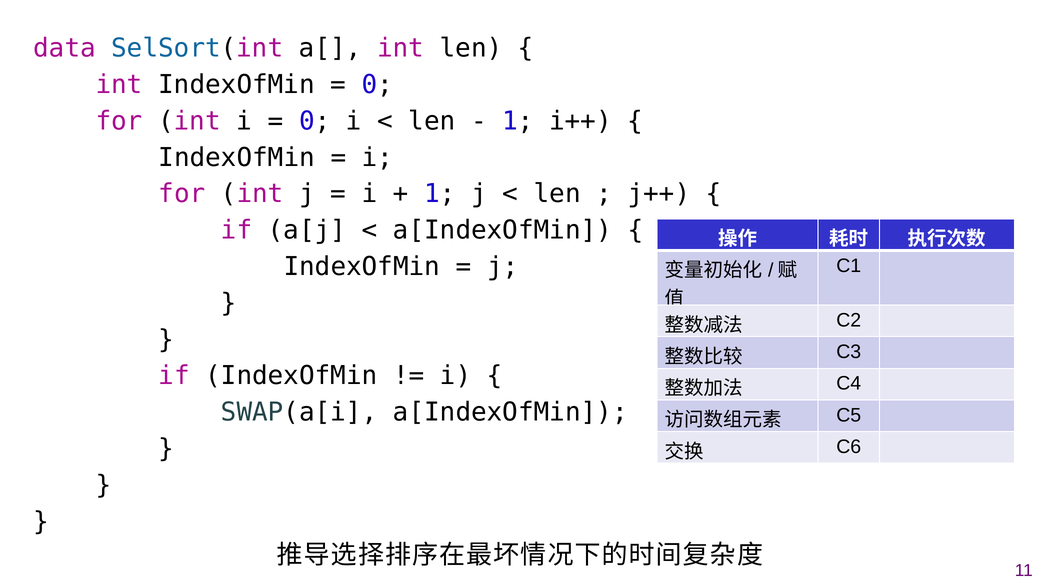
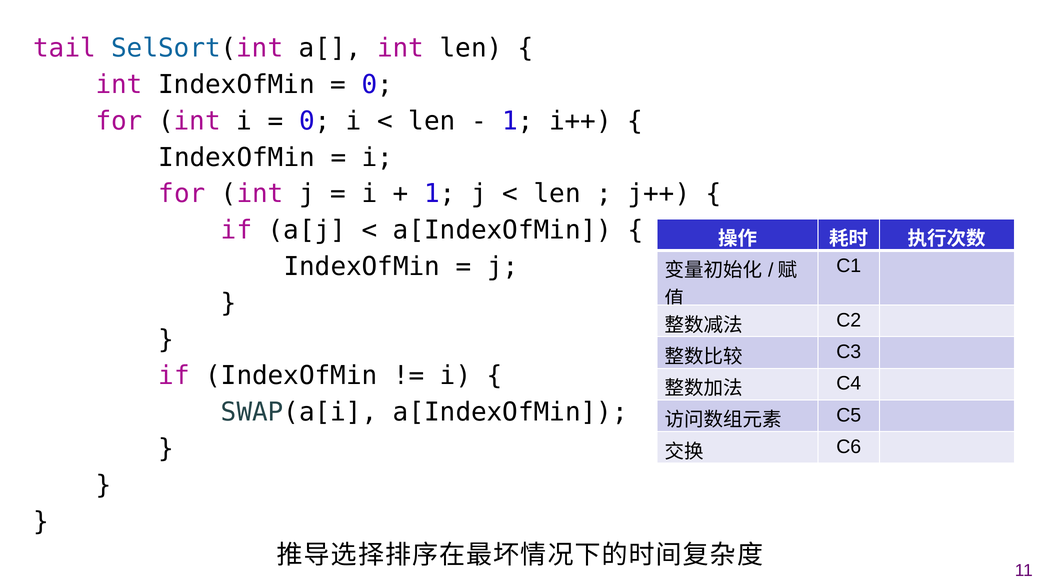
data: data -> tail (65, 48)
